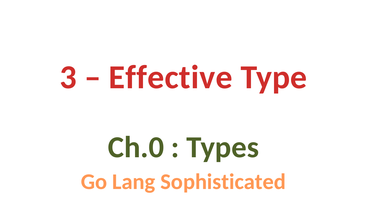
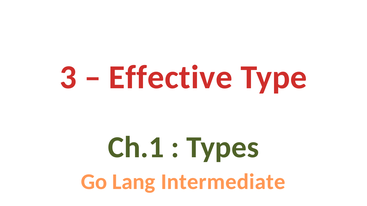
Ch.0: Ch.0 -> Ch.1 (136, 148)
Sophisticated: Sophisticated -> Intermediate (223, 182)
